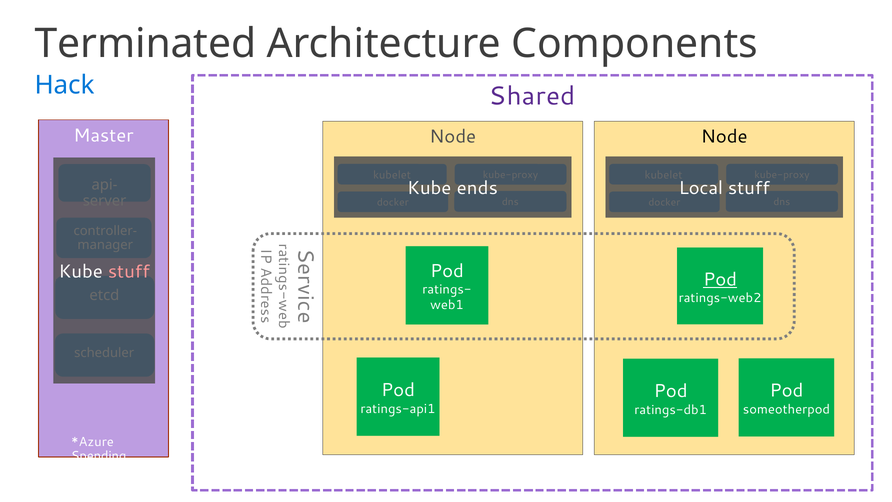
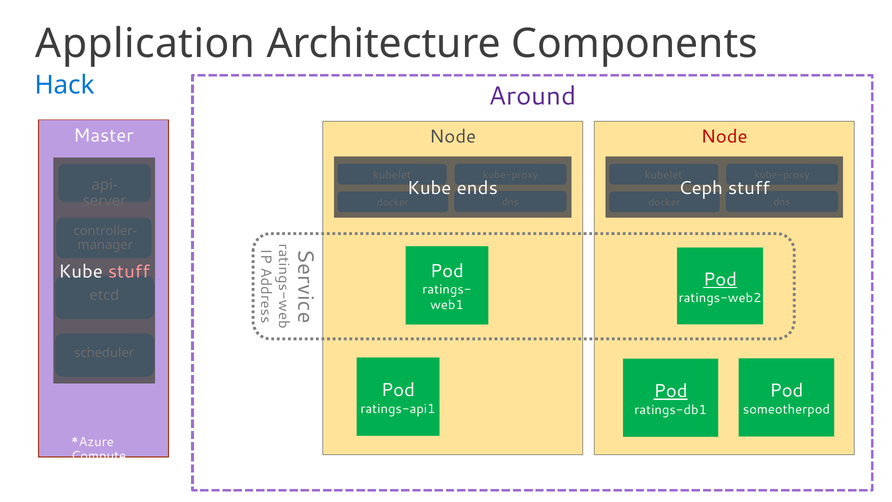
Terminated: Terminated -> Application (145, 44)
Shared: Shared -> Around (532, 96)
Node colour: black -> red (724, 137)
Local: Local -> Ceph (701, 188)
Pod underline: none -> present (671, 391)
Spending: Spending -> Compute (99, 456)
